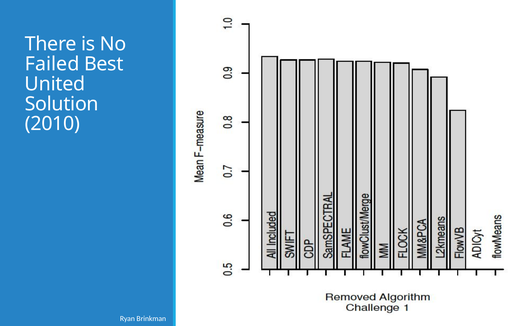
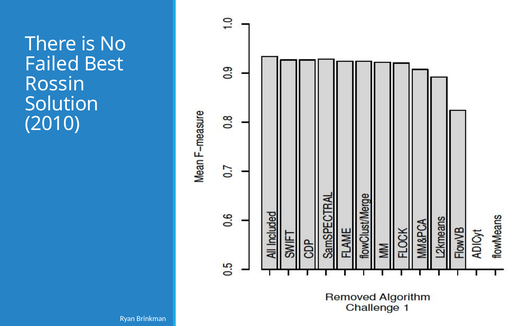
United: United -> Rossin (55, 84)
